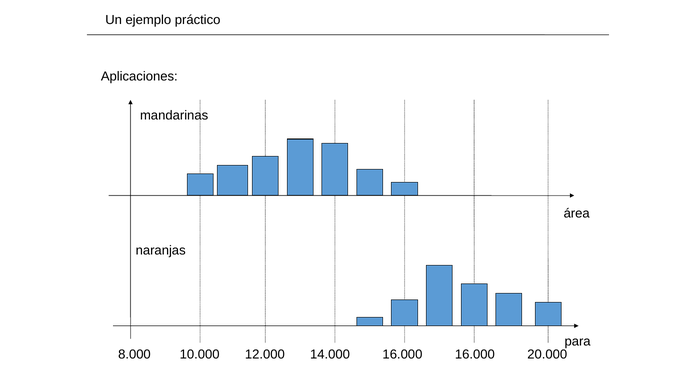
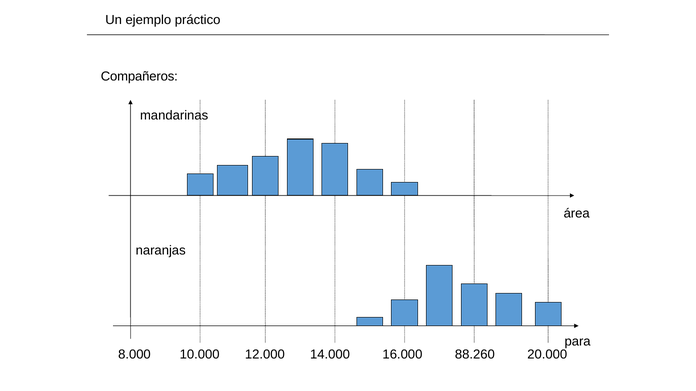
Aplicaciones: Aplicaciones -> Compañeros (139, 77)
16.000 16.000: 16.000 -> 88.260 (475, 355)
